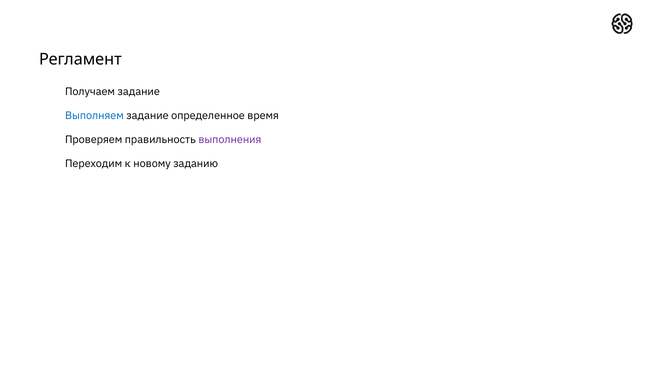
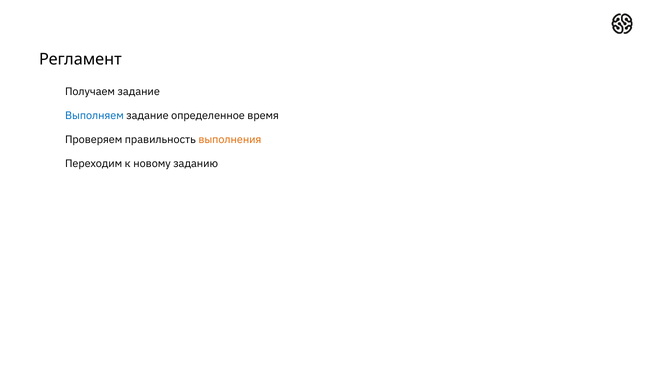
выполнения colour: purple -> orange (230, 140)
